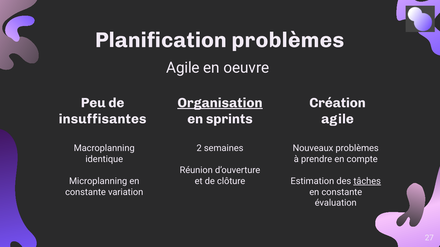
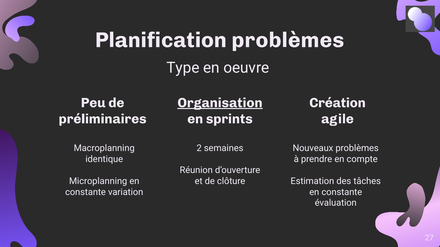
Agile: Agile -> Type (183, 68)
insuffisantes: insuffisantes -> préliminaires (103, 119)
tâches underline: present -> none (367, 181)
